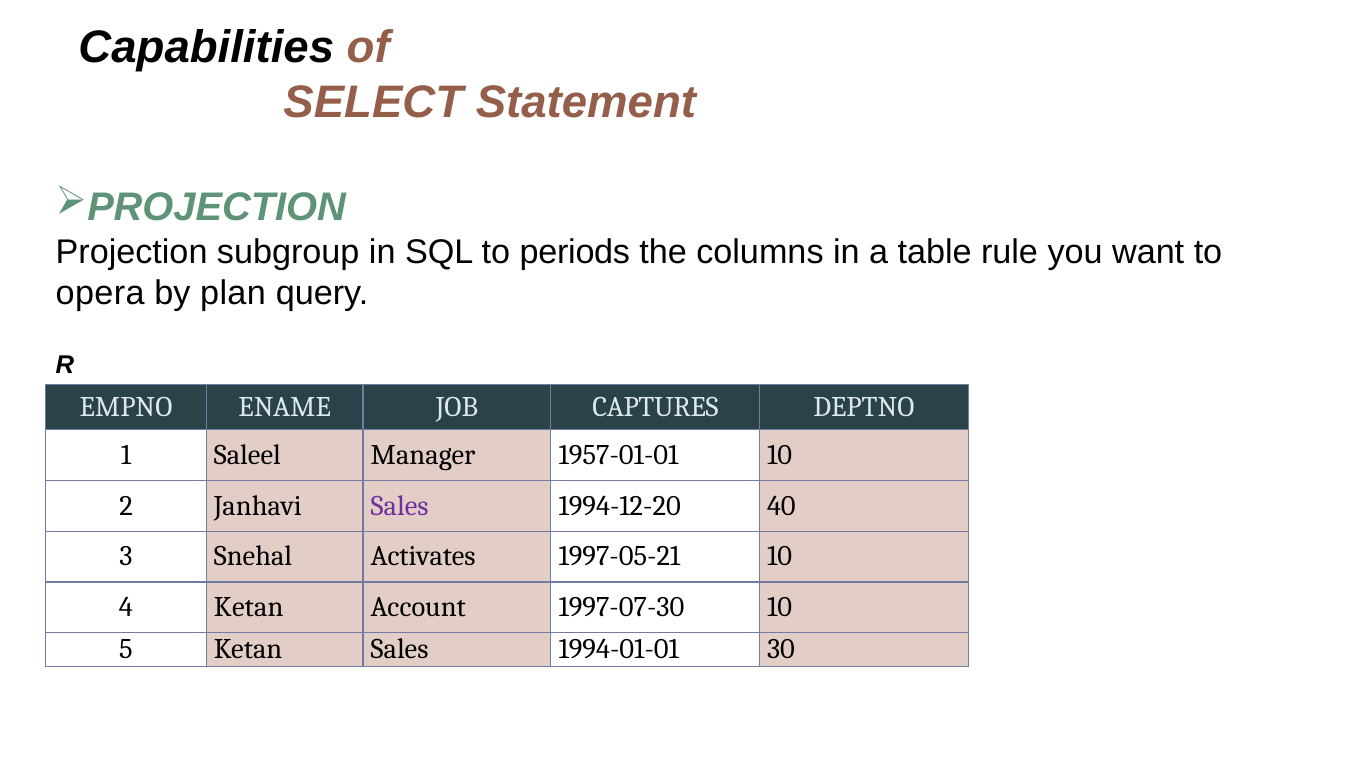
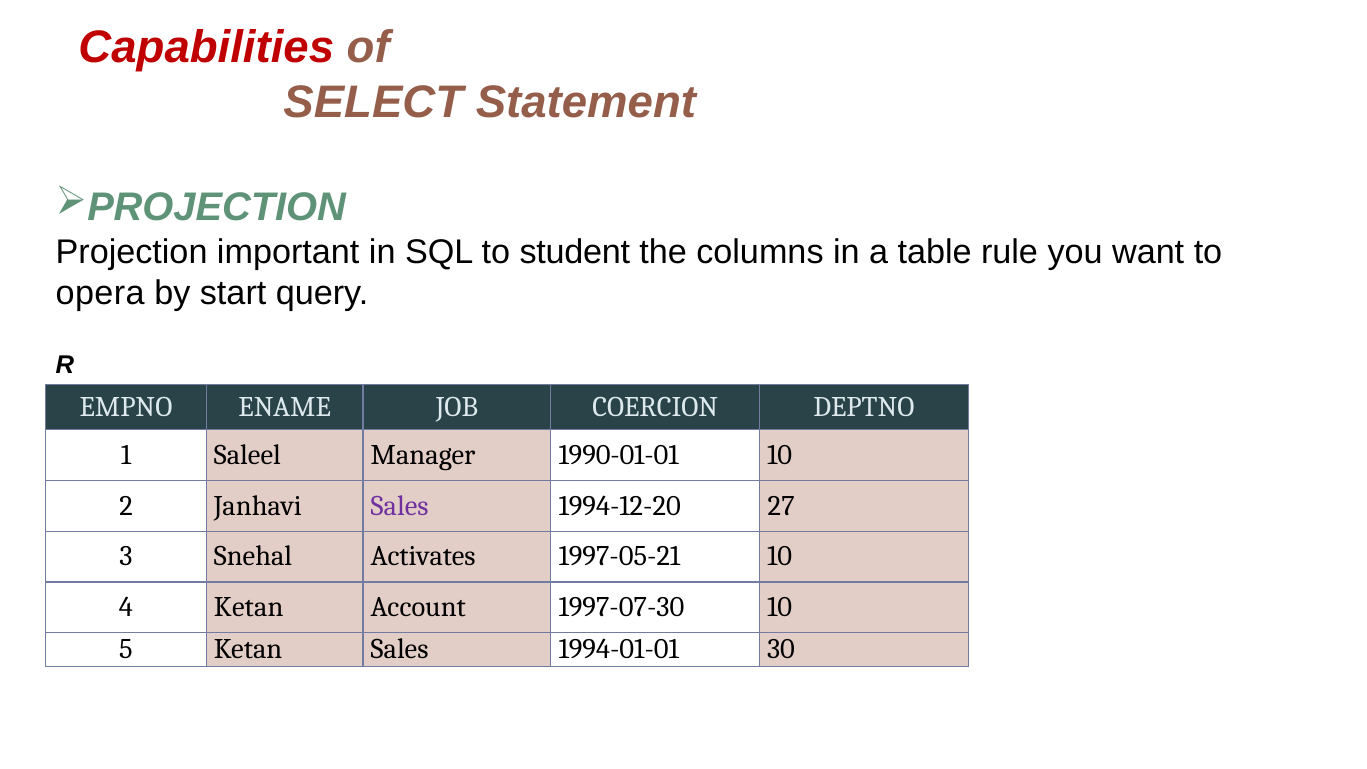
Capabilities colour: black -> red (206, 48)
subgroup: subgroup -> important (288, 252)
periods: periods -> student (575, 252)
plan: plan -> start (233, 293)
CAPTURES: CAPTURES -> COERCION (655, 407)
1957-01-01: 1957-01-01 -> 1990-01-01 (619, 455)
40: 40 -> 27 (781, 506)
